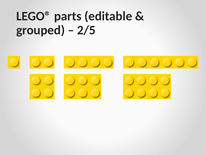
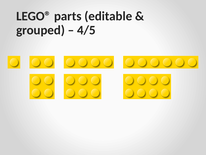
2/5: 2/5 -> 4/5 (86, 30)
